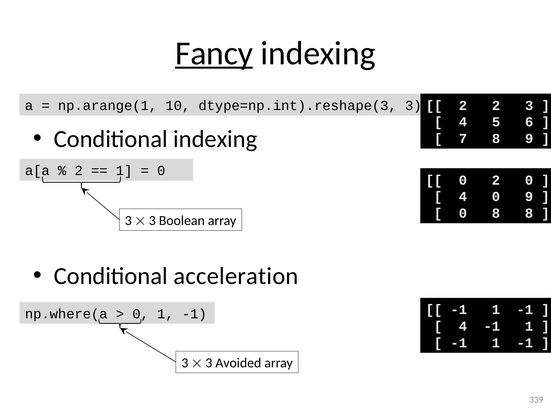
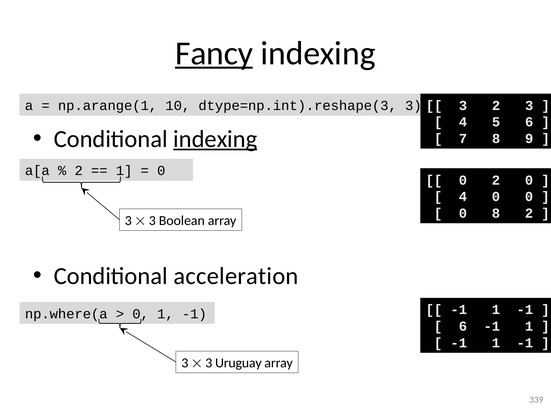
2: 2 -> 3 (463, 106)
indexing underline: none -> present (215, 139)
0 9: 9 -> 0 (529, 197)
8 8: 8 -> 2 (529, 213)
4: 4 -> 6 (463, 326)
Avoided: Avoided -> Uruguay (238, 363)
